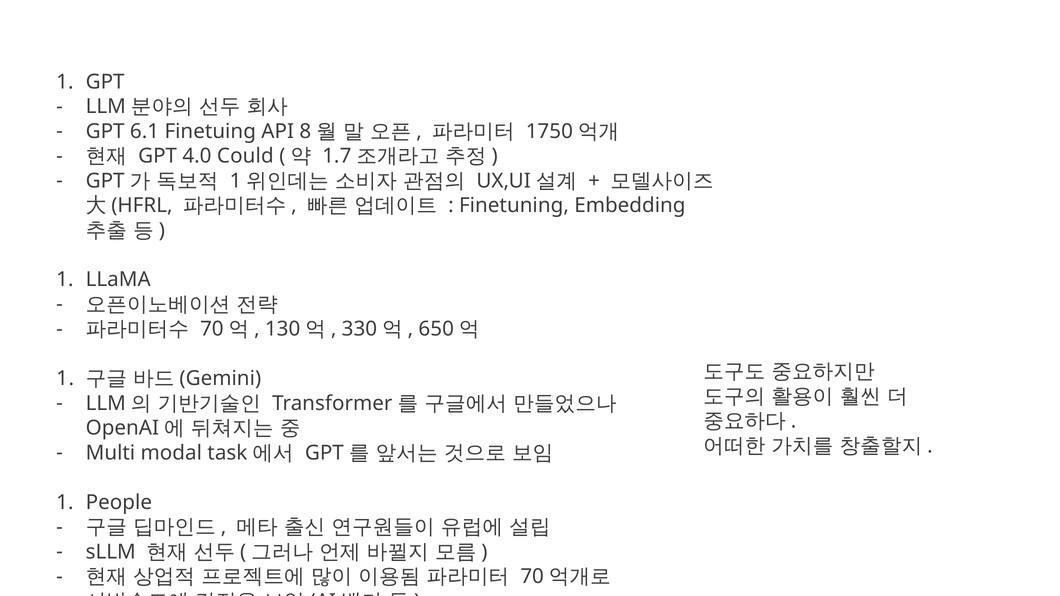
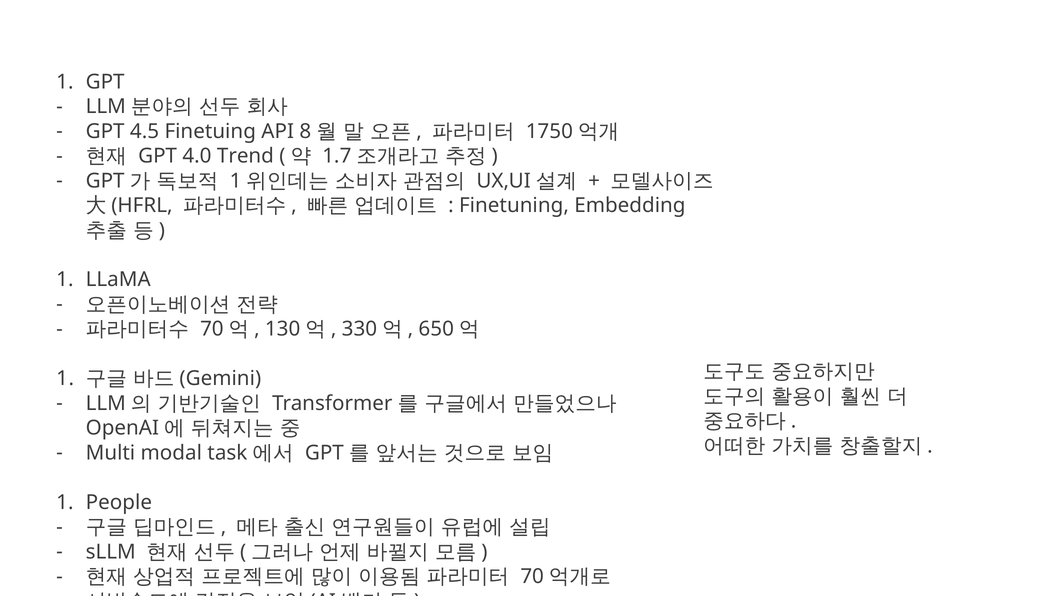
6.1: 6.1 -> 4.5 (145, 131)
Could: Could -> Trend (245, 156)
